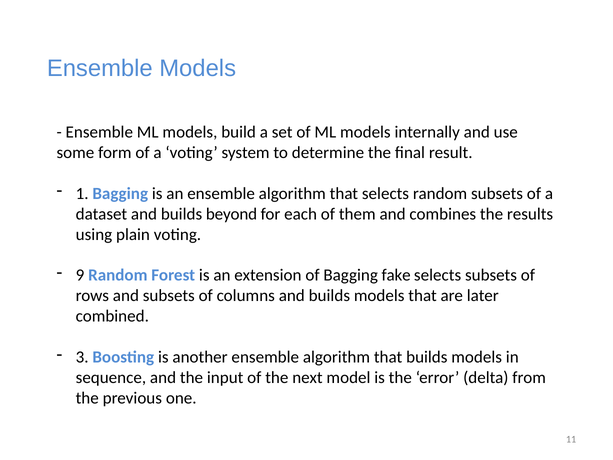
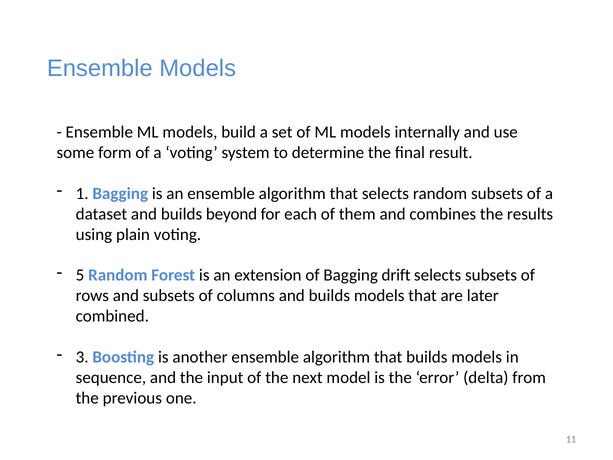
9: 9 -> 5 (80, 275)
fake: fake -> drift (396, 275)
